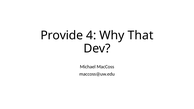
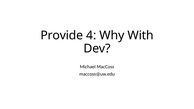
That: That -> With (141, 35)
